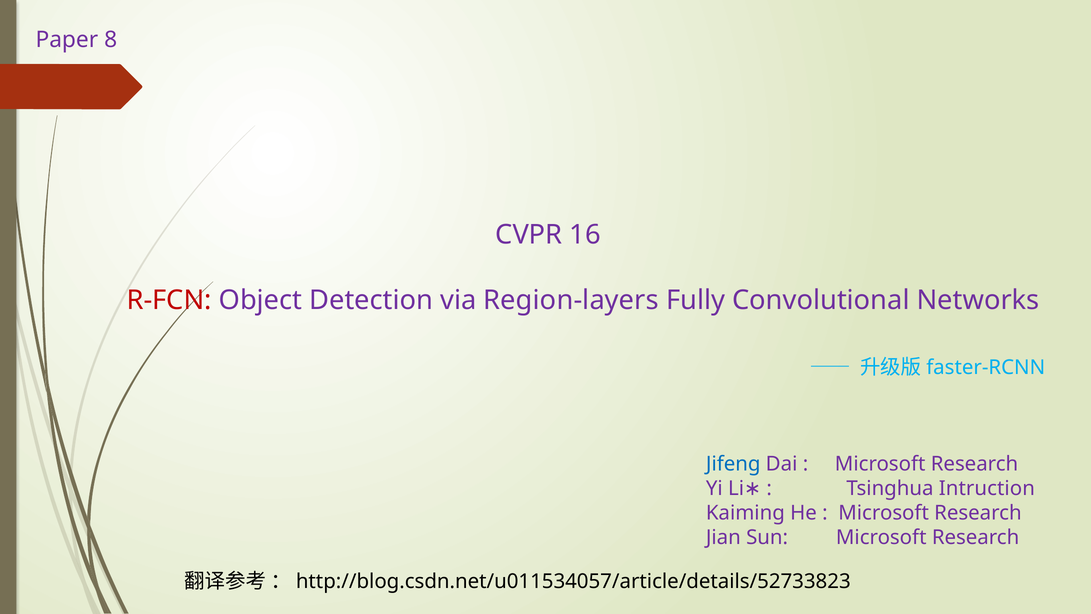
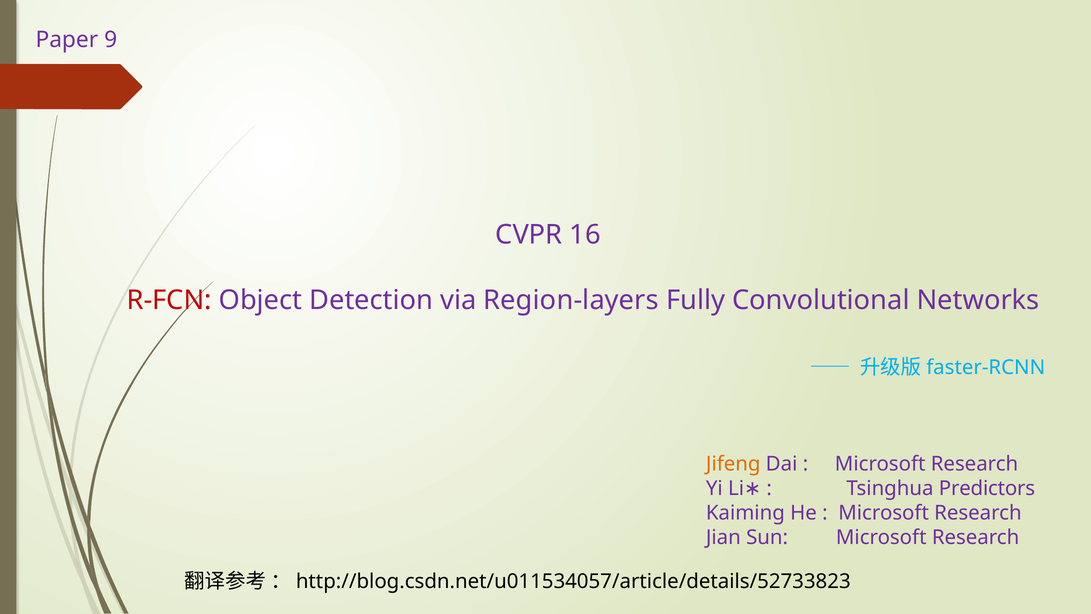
8: 8 -> 9 (111, 40)
Jifeng colour: blue -> orange (733, 464)
Intruction: Intruction -> Predictors (987, 488)
